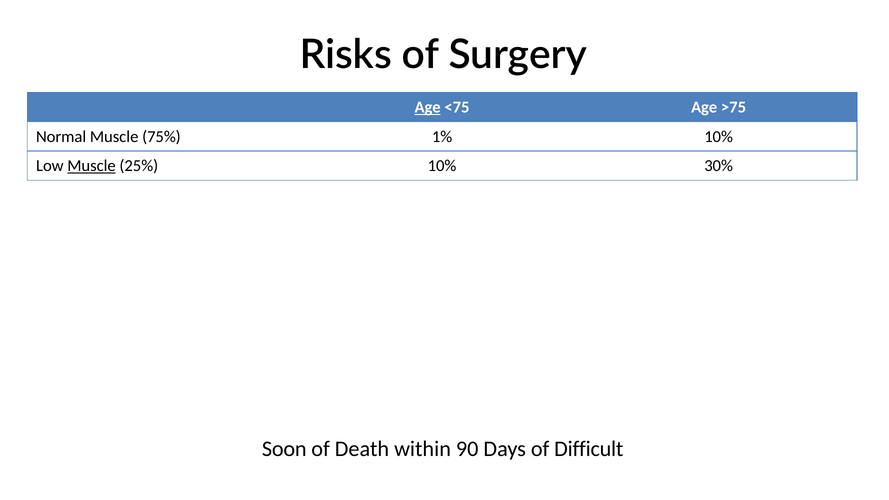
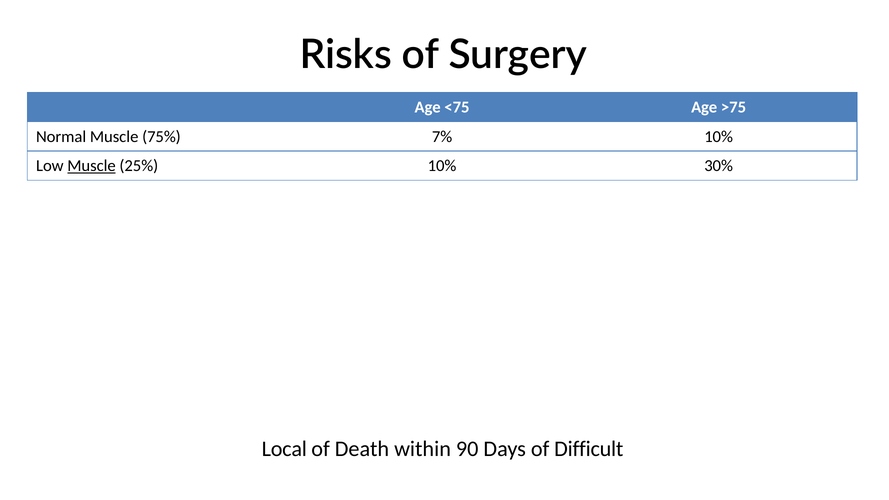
Age underline: present -> none (428, 107)
1%: 1% -> 7% (442, 137)
Soon: Soon -> Local (284, 449)
